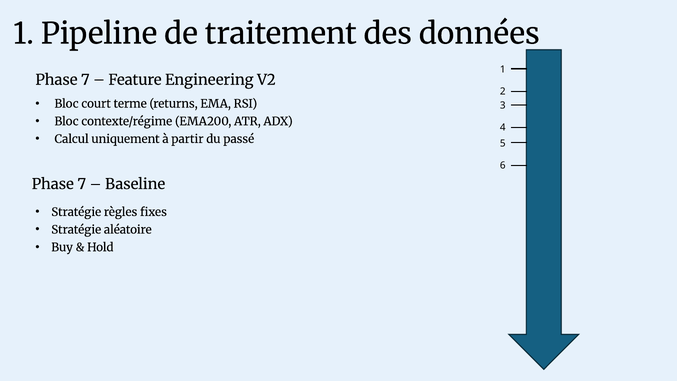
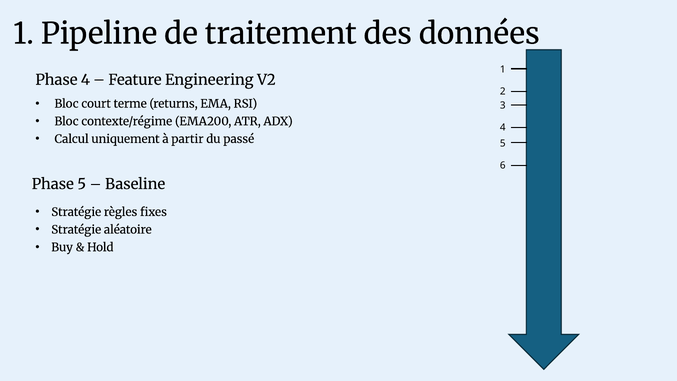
7: 7 -> 4 (85, 80)
7: 7 -> 5 (82, 184)
